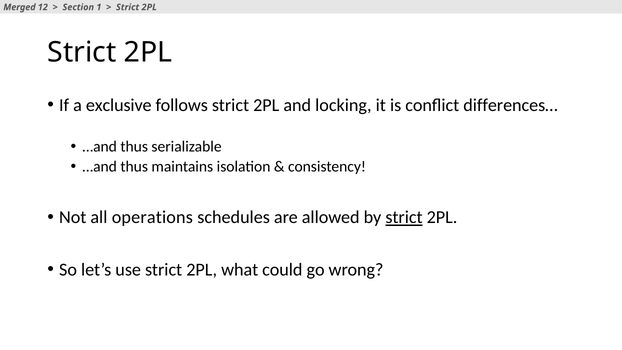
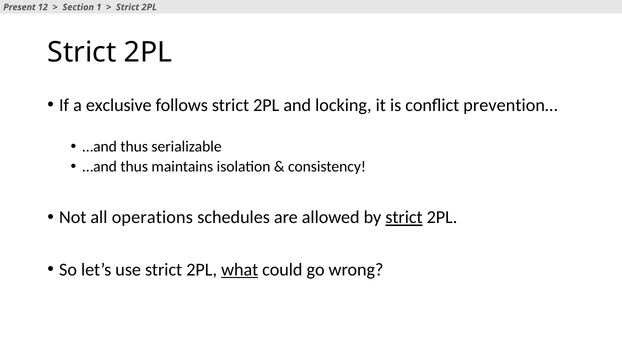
Merged: Merged -> Present (19, 7)
differences…: differences… -> prevention… (510, 105)
what underline: none -> present (240, 270)
